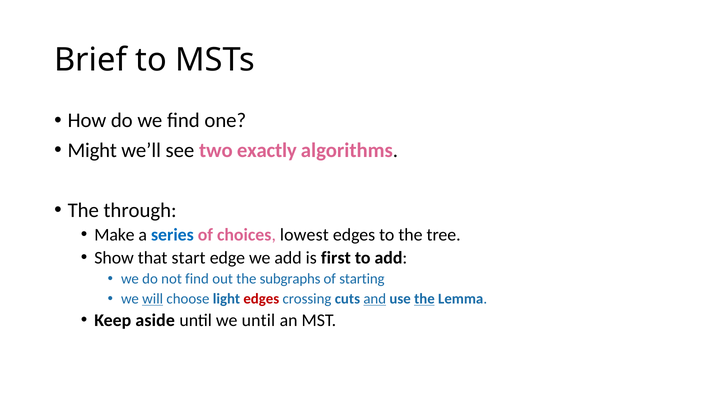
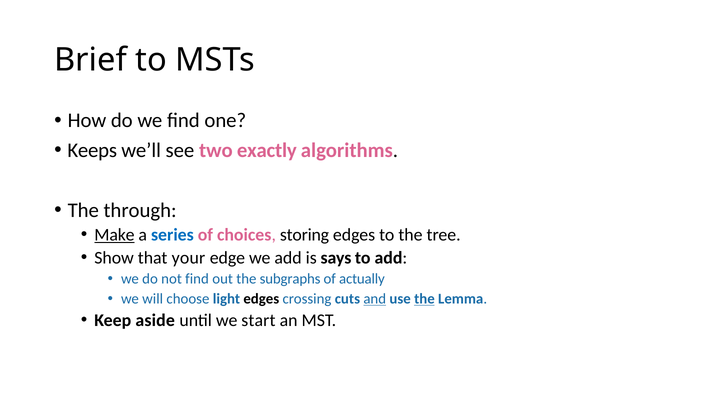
Might: Might -> Keeps (92, 150)
Make underline: none -> present (114, 234)
lowest: lowest -> storing (304, 234)
start: start -> your (189, 257)
first: first -> says (336, 257)
starting: starting -> actually (362, 279)
will underline: present -> none (153, 298)
edges colour: red -> black (261, 298)
we until: until -> start (258, 320)
